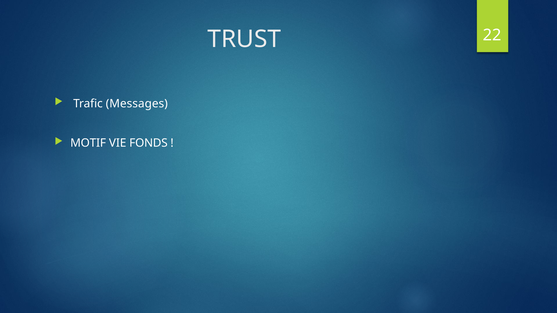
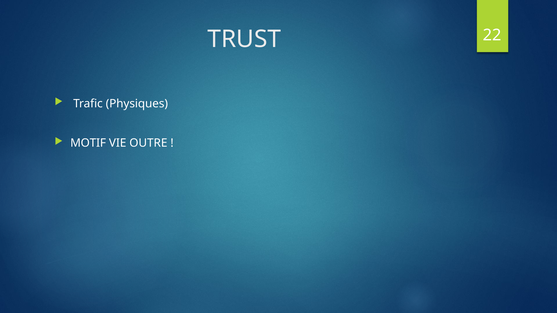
Messages: Messages -> Physiques (137, 104)
FONDS: FONDS -> OUTRE (148, 143)
